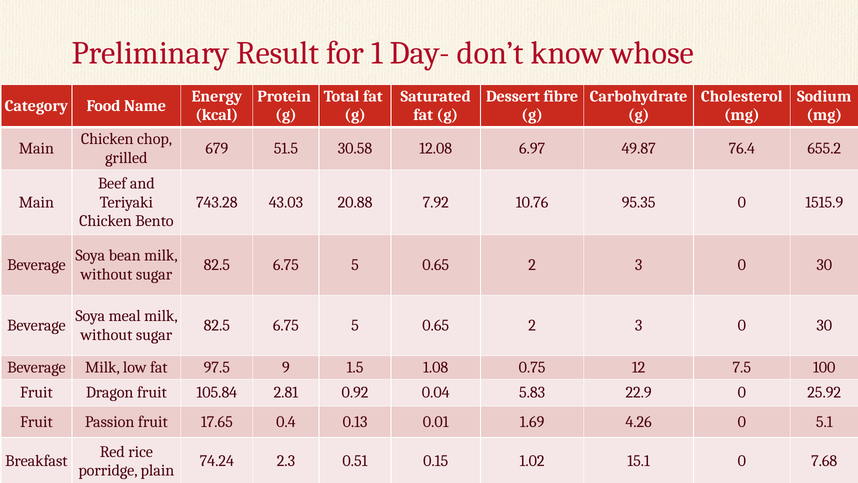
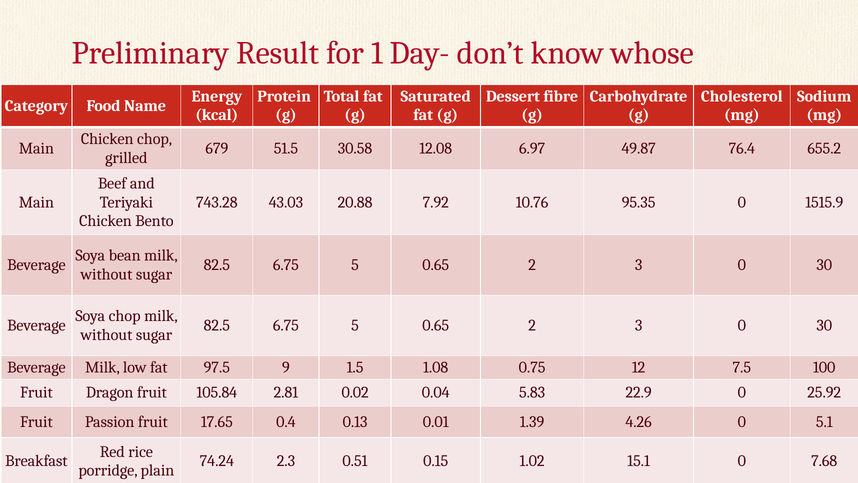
Soya meal: meal -> chop (125, 316)
0.92: 0.92 -> 0.02 (355, 392)
1.69: 1.69 -> 1.39 (532, 422)
